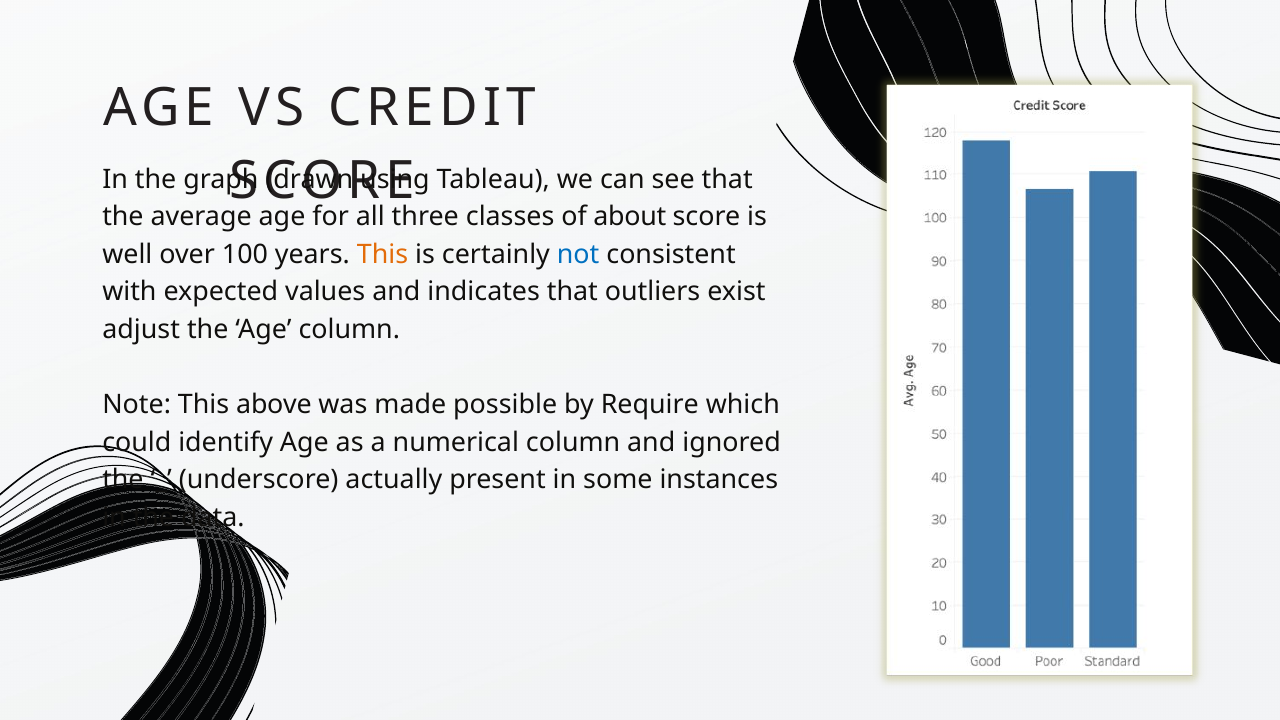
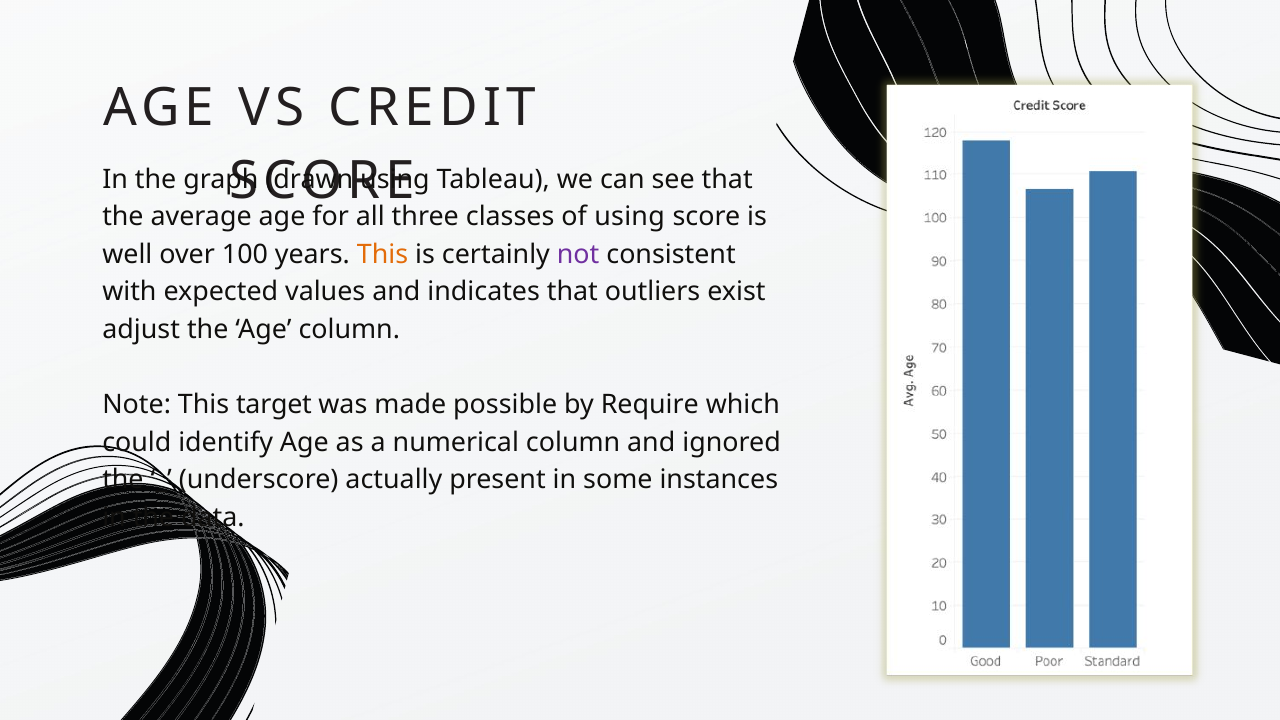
of about: about -> using (630, 217)
not colour: blue -> purple (578, 255)
above: above -> target (274, 405)
